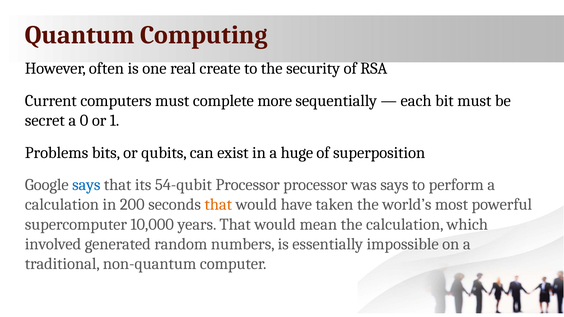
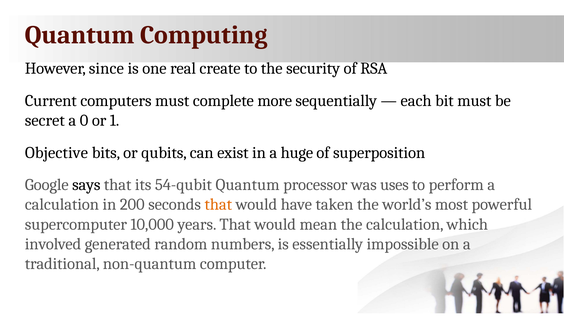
often: often -> since (106, 68)
Problems: Problems -> Objective (56, 153)
says colour: blue -> black (86, 185)
54-qubit Processor: Processor -> Quantum (248, 185)
was says: says -> uses (394, 185)
